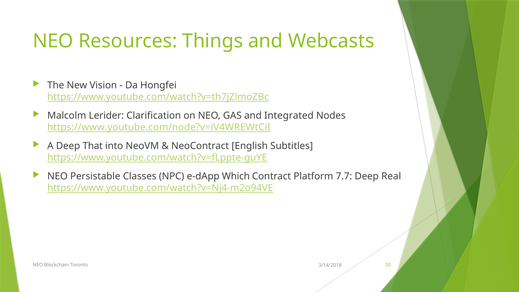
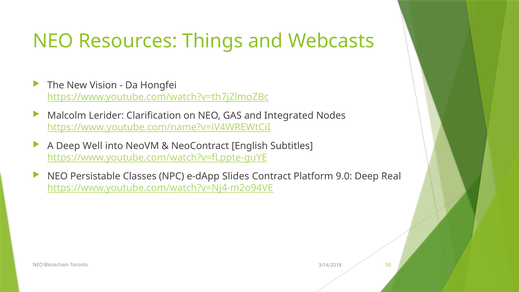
https://www.youtube.com/node?v=iV4WREWtCiI: https://www.youtube.com/node?v=iV4WREWtCiI -> https://www.youtube.com/name?v=iV4WREWtCiI (159, 127)
That: That -> Well (93, 146)
Which: Which -> Slides (236, 176)
7.7: 7.7 -> 9.0 (344, 176)
